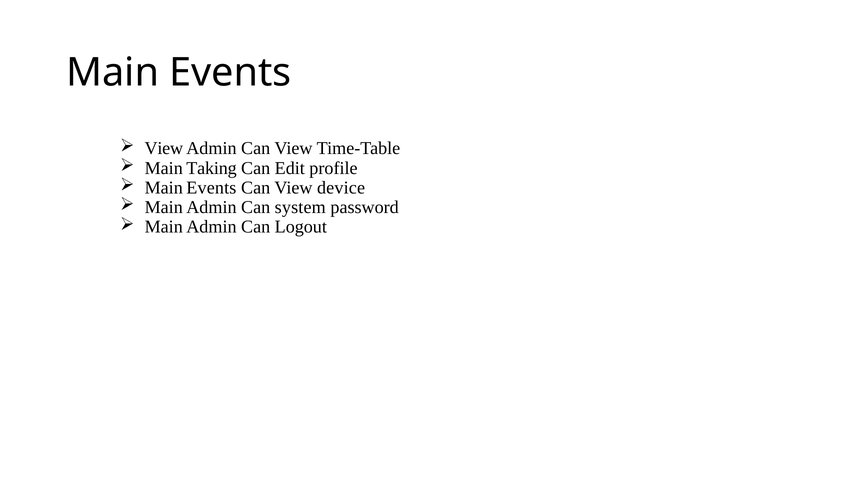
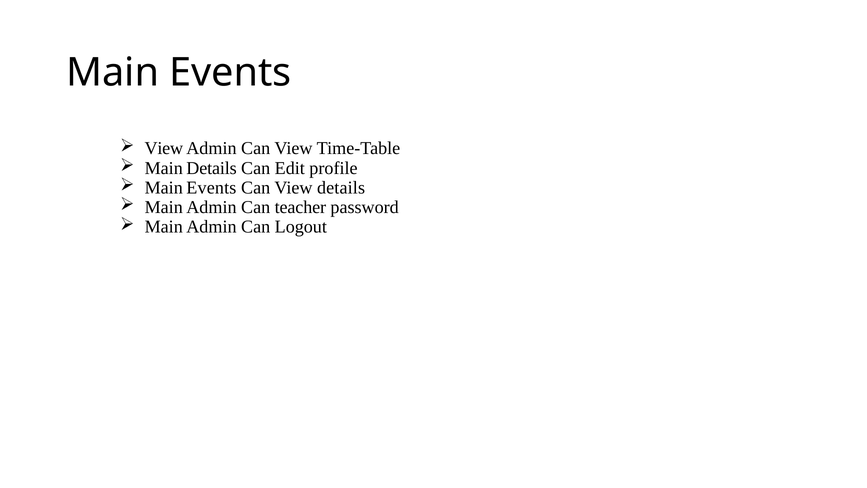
Main Taking: Taking -> Details (212, 168)
View device: device -> details (341, 188)
system: system -> teacher (300, 207)
